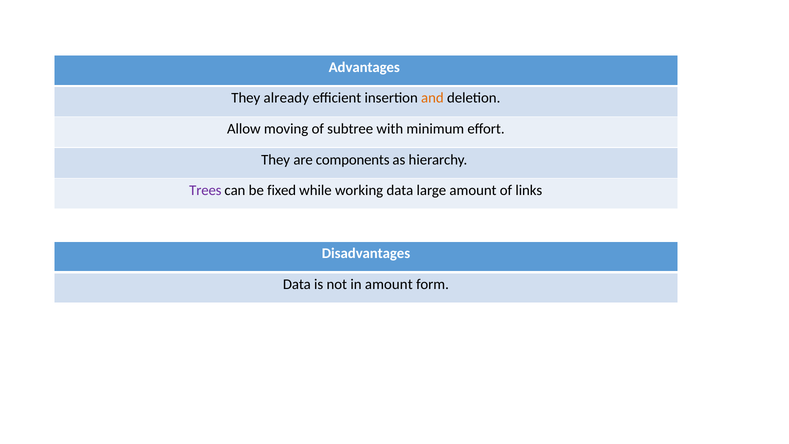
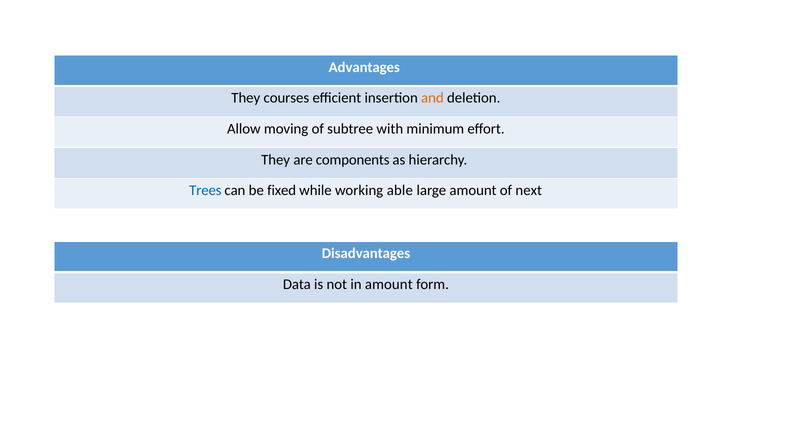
already: already -> courses (286, 98)
Trees colour: purple -> blue (205, 190)
working data: data -> able (400, 190)
links: links -> next (529, 190)
